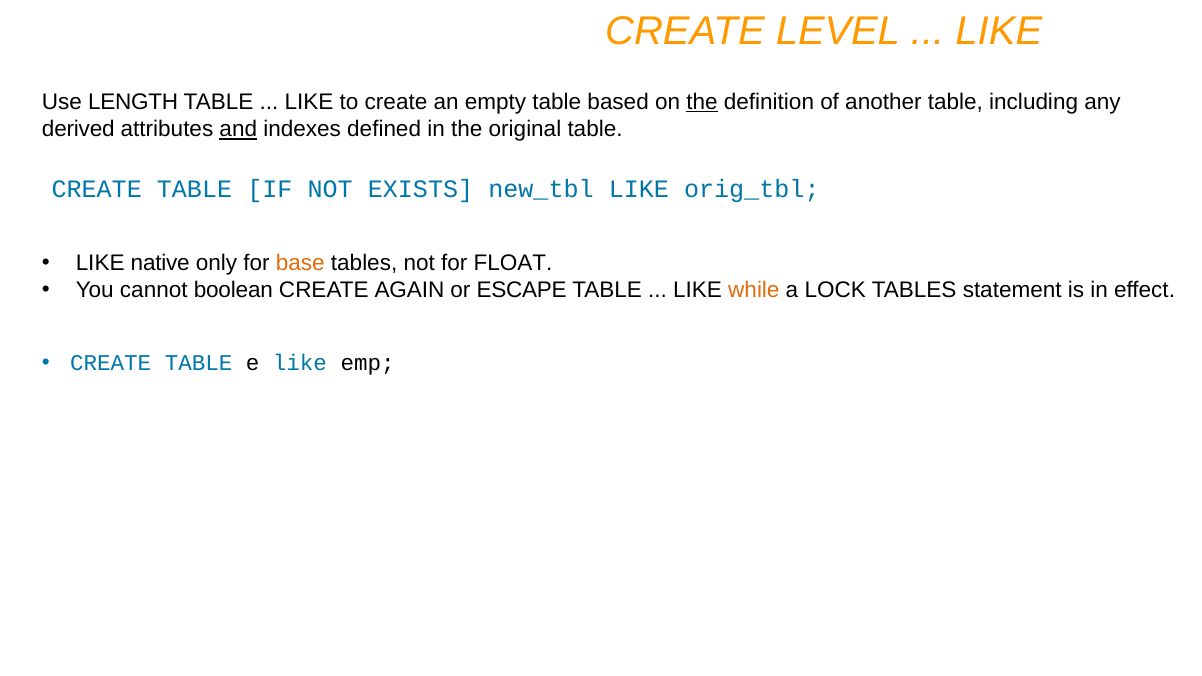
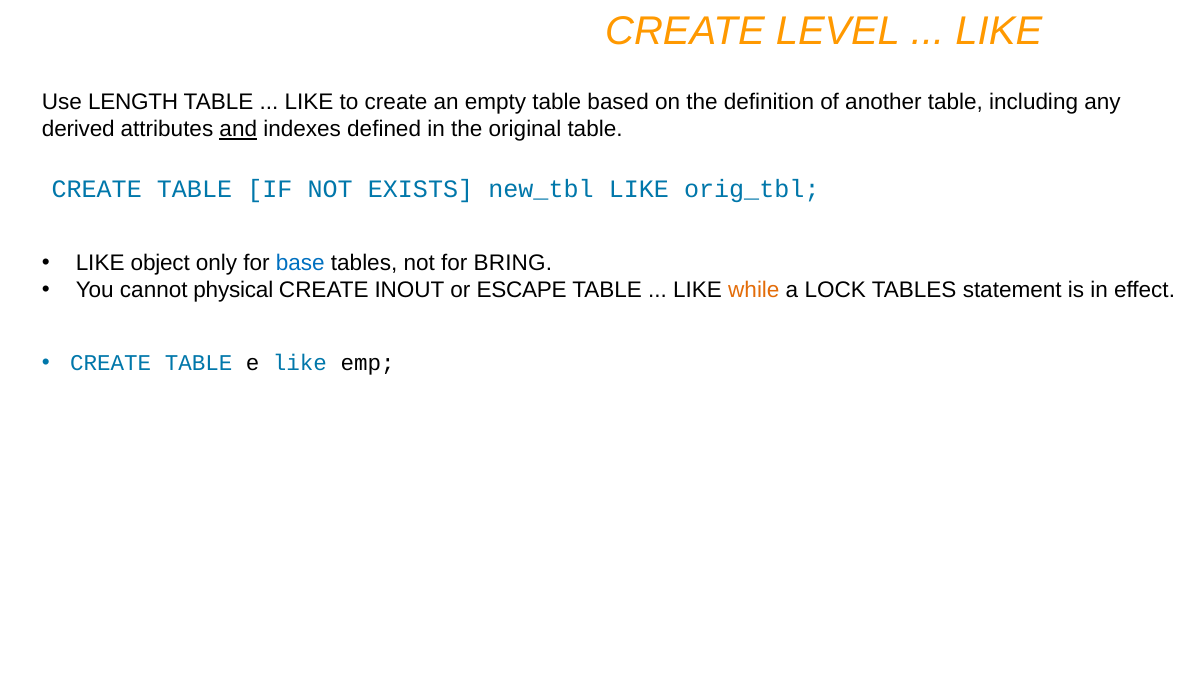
the underline: present -> none (702, 102)
native: native -> object (160, 263)
base colour: orange -> blue (300, 263)
FLOAT: FLOAT -> BRING (513, 263)
boolean: boolean -> physical (233, 290)
AGAIN: AGAIN -> INOUT (409, 290)
